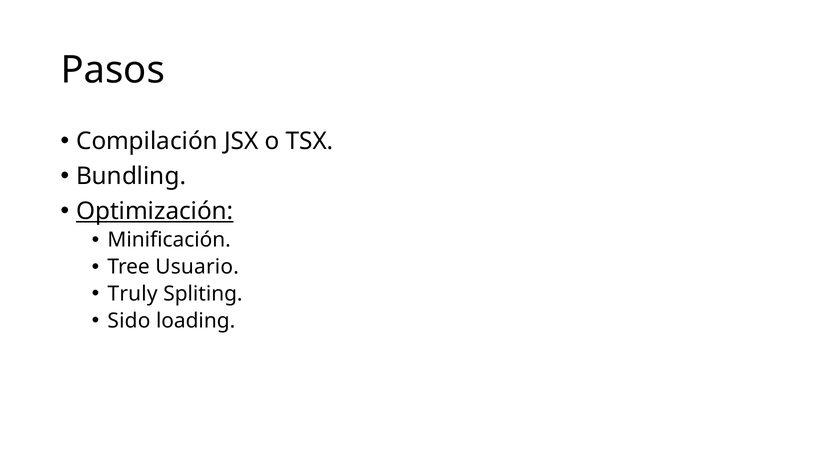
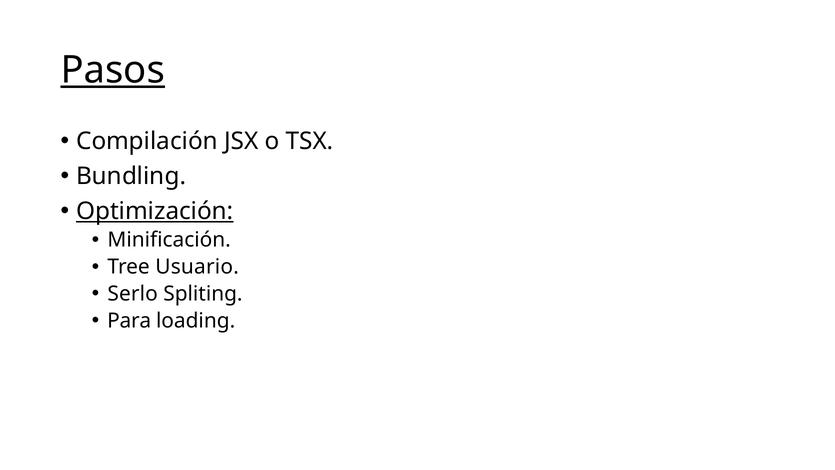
Pasos underline: none -> present (113, 70)
Truly: Truly -> Serlo (133, 294)
Sido: Sido -> Para (129, 321)
